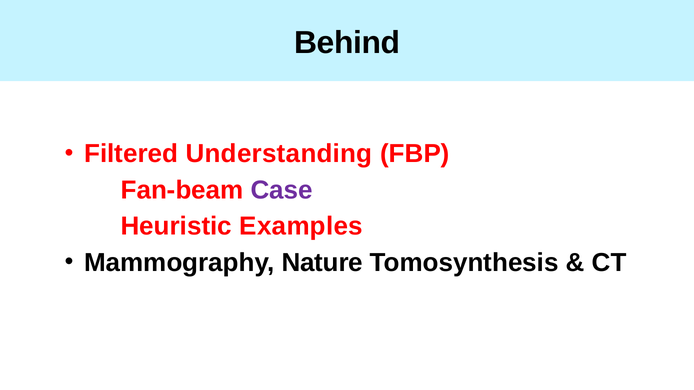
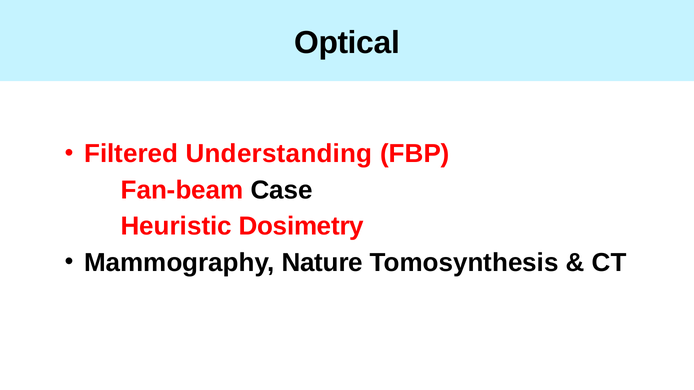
Behind: Behind -> Optical (347, 43)
Case colour: purple -> black (282, 190)
Examples: Examples -> Dosimetry (301, 227)
